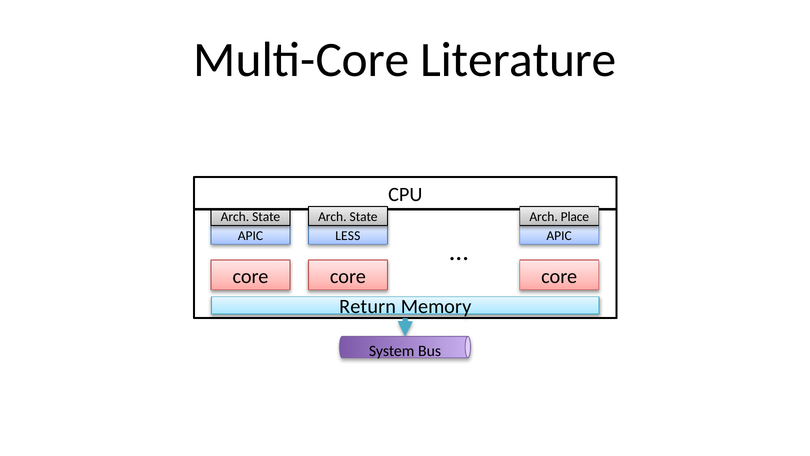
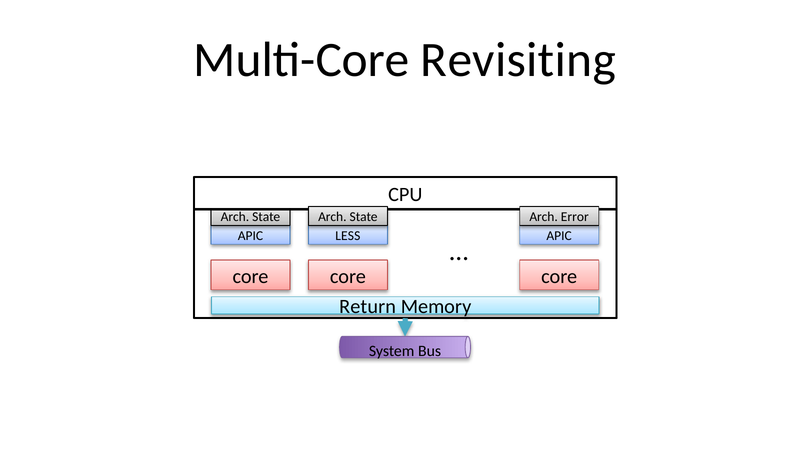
Literature: Literature -> Revisiting (518, 60)
Place: Place -> Error (575, 217)
